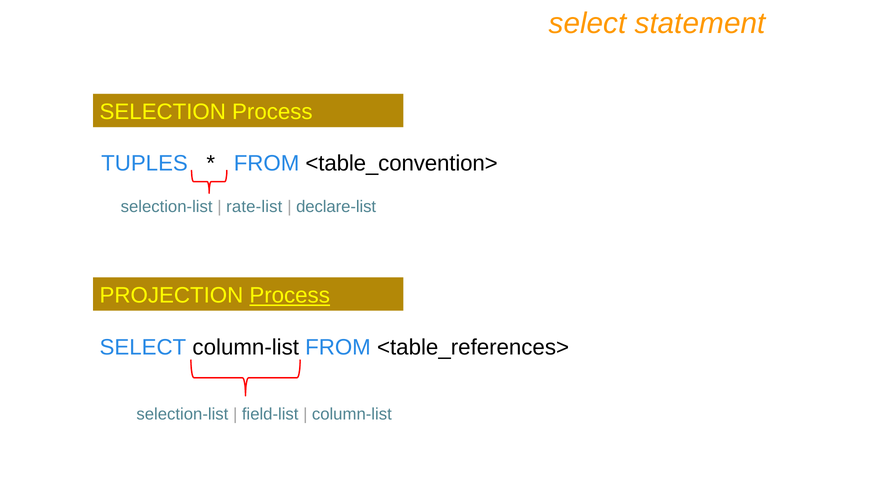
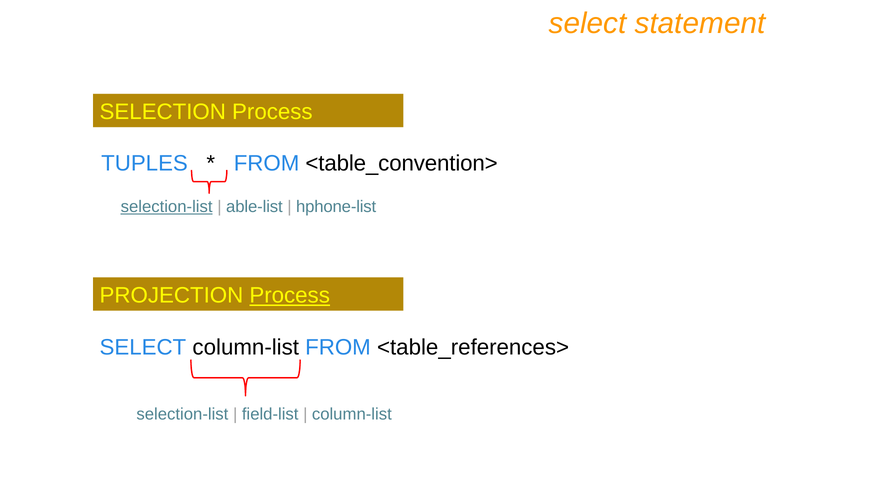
selection-list underline: none -> present (167, 207)
rate-list: rate-list -> able-list (254, 207)
declare-list: declare-list -> hphone-list (336, 207)
